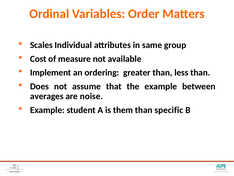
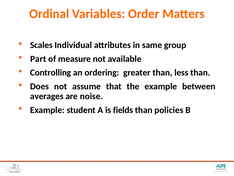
Cost: Cost -> Part (38, 59)
Implement: Implement -> Controlling (51, 72)
them: them -> fields (123, 110)
specific: specific -> policies (169, 110)
